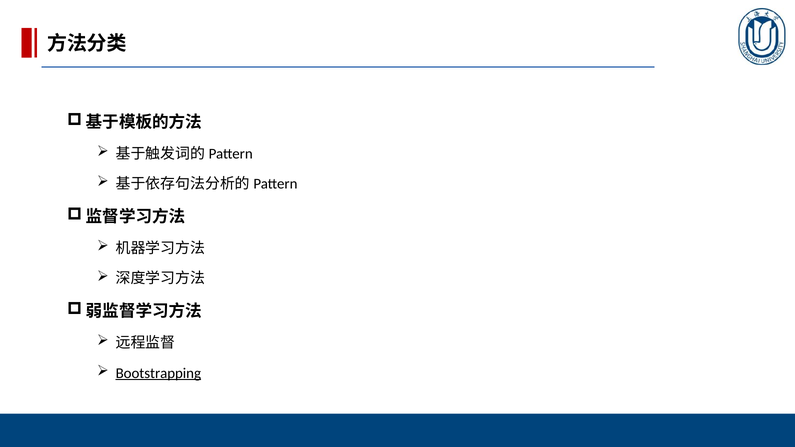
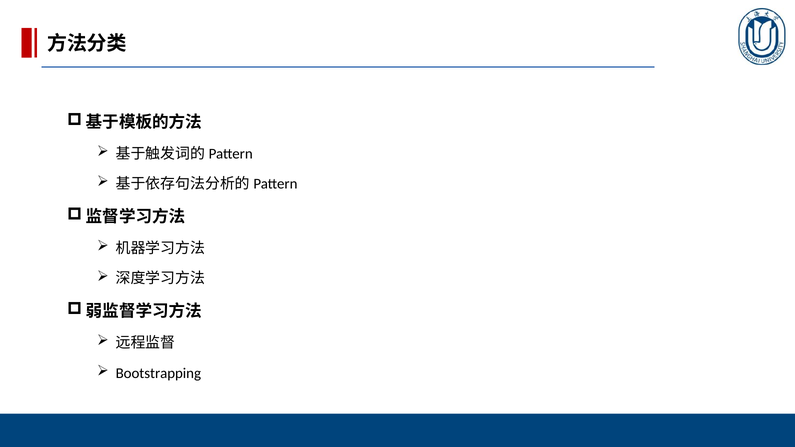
Bootstrapping underline: present -> none (158, 373)
